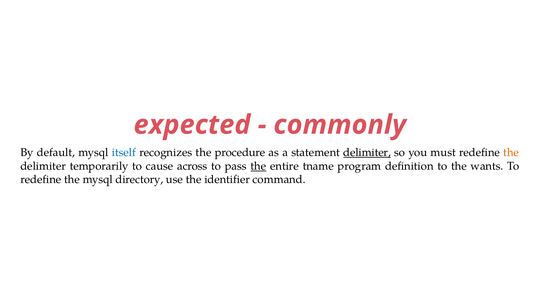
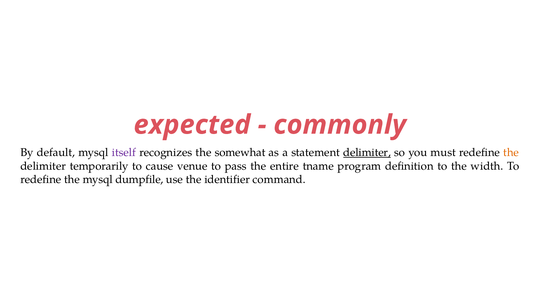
itself colour: blue -> purple (124, 152)
procedure: procedure -> somewhat (240, 152)
across: across -> venue (192, 166)
the underline: present -> none (258, 166)
wants: wants -> width (487, 166)
directory: directory -> dumpfile (139, 179)
